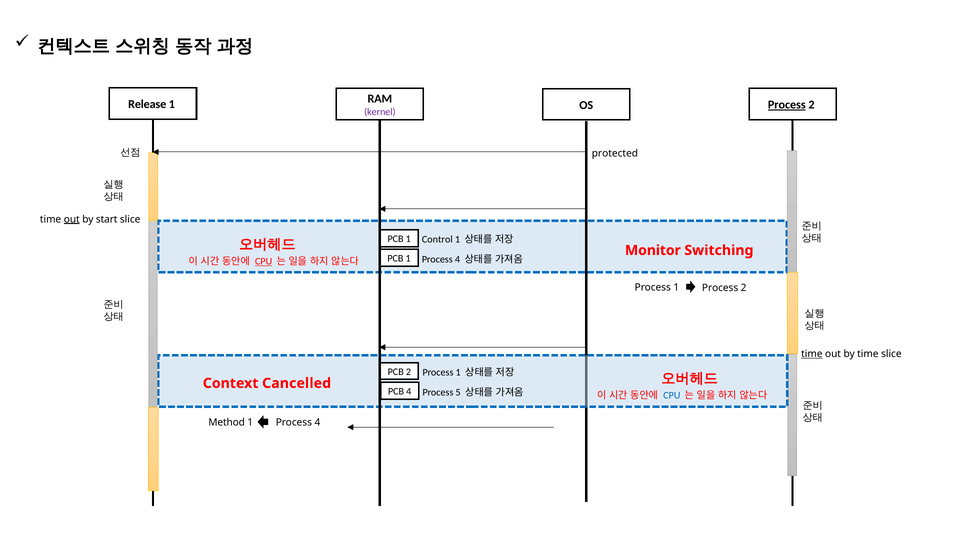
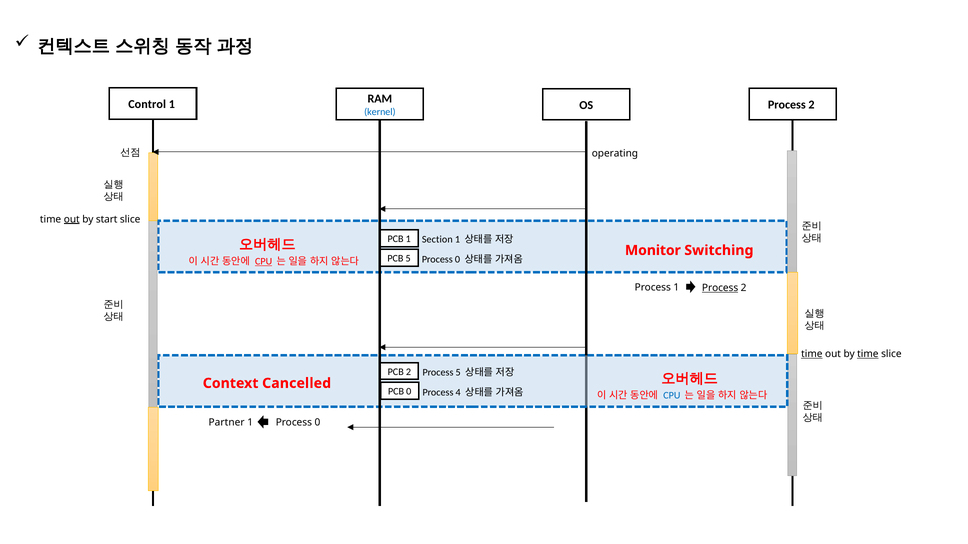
Release: Release -> Control (147, 104)
Process underline: present -> none (787, 105)
kernel colour: purple -> blue (380, 112)
protected: protected -> operating (615, 154)
Control: Control -> Section (437, 240)
1: 1 -> 5 (408, 259)
4: 4 -> 0 (457, 260)
Process underline: none -> present (720, 288)
time underline: none -> present (868, 354)
1: 1 -> 5 (458, 373)
PCB 4: 4 -> 0 (409, 392)
5: 5 -> 4 (458, 393)
Method: Method -> Partner (227, 423)
4: 4 -> 0 (317, 423)
